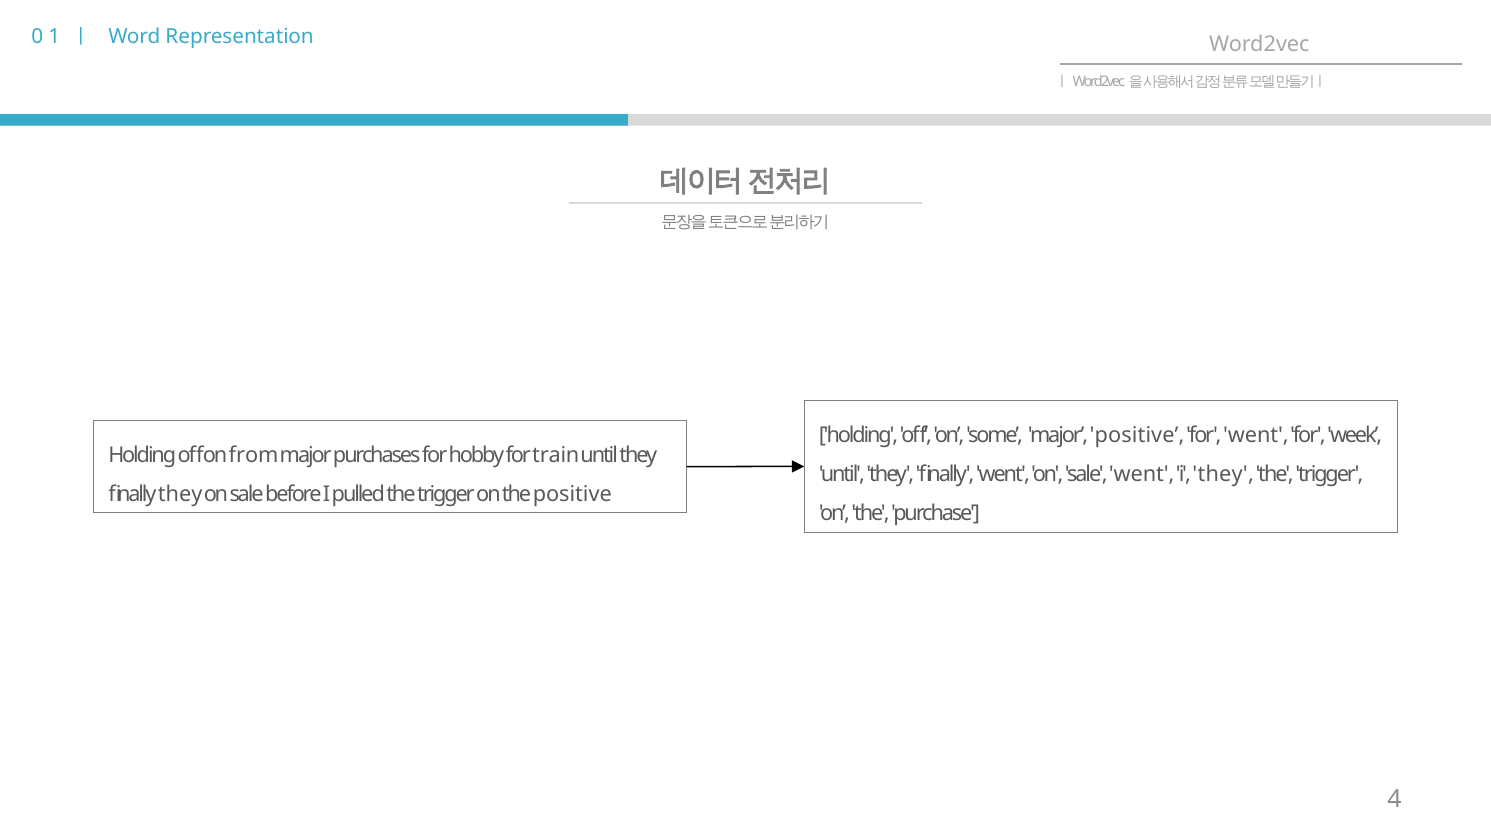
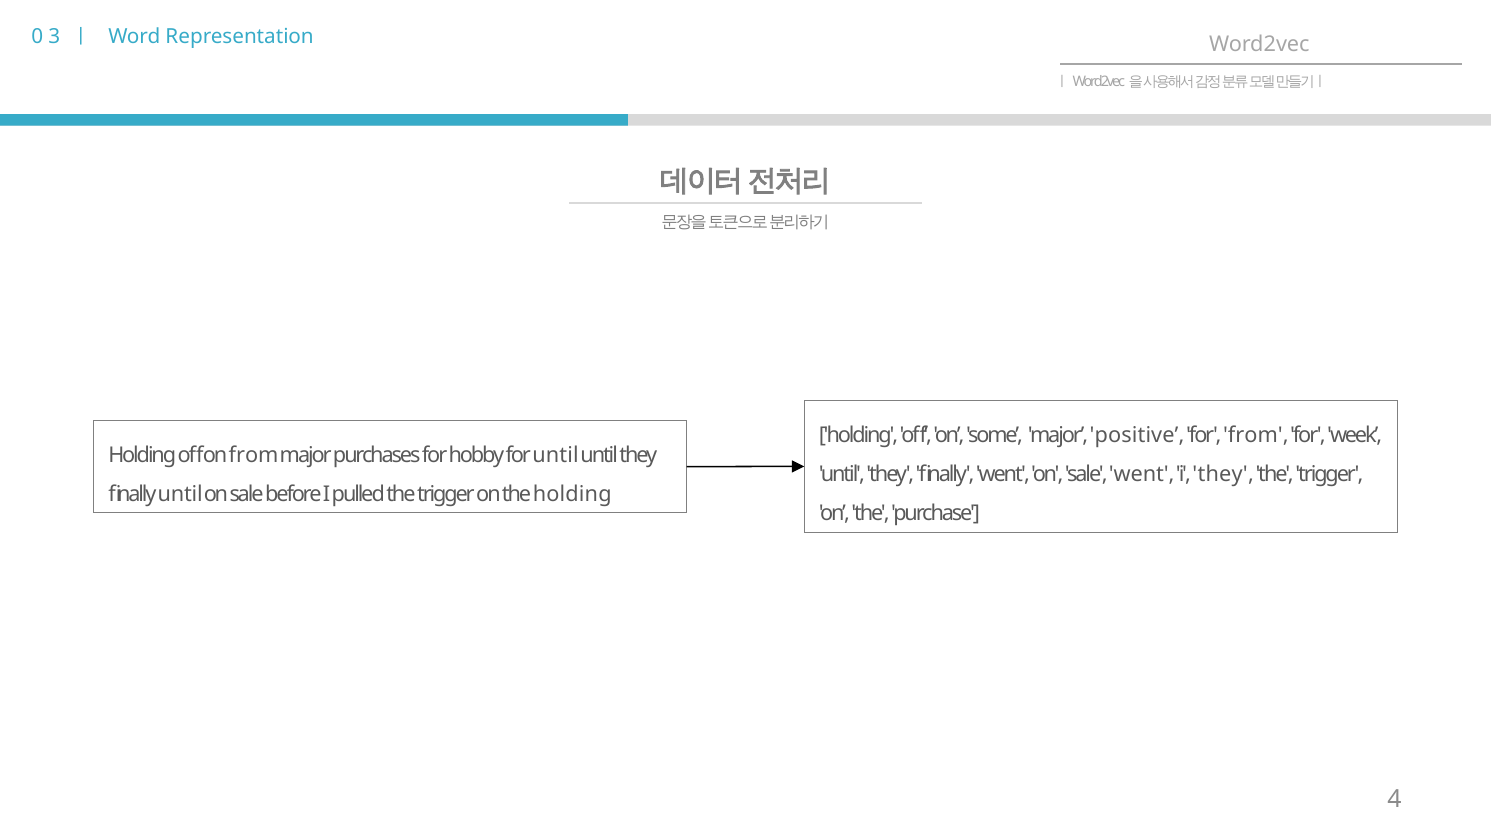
1: 1 -> 3 (54, 36)
for went: went -> from (1256, 435)
for train: train -> until (556, 455)
finally they: they -> until (180, 494)
the positive: positive -> holding (572, 494)
